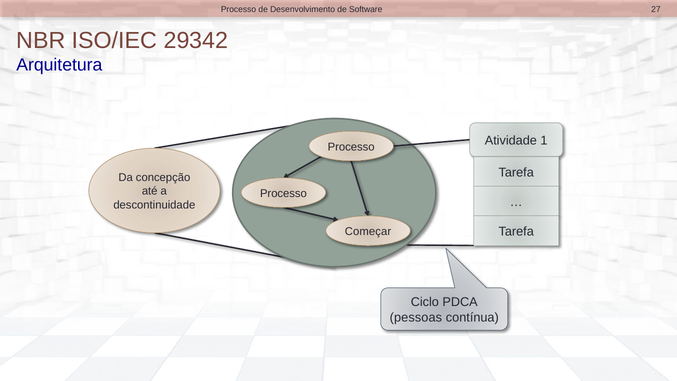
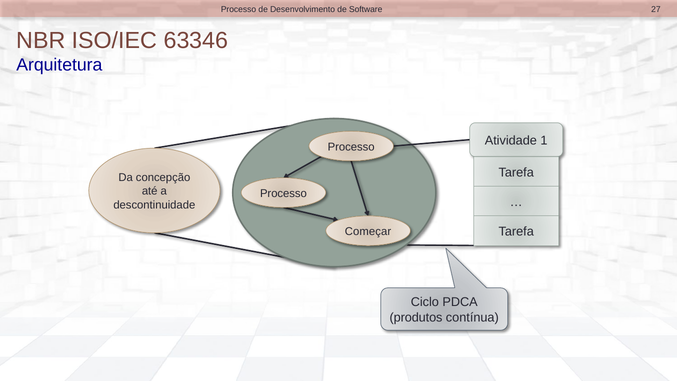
29342: 29342 -> 63346 (196, 41)
pessoas: pessoas -> produtos (416, 317)
